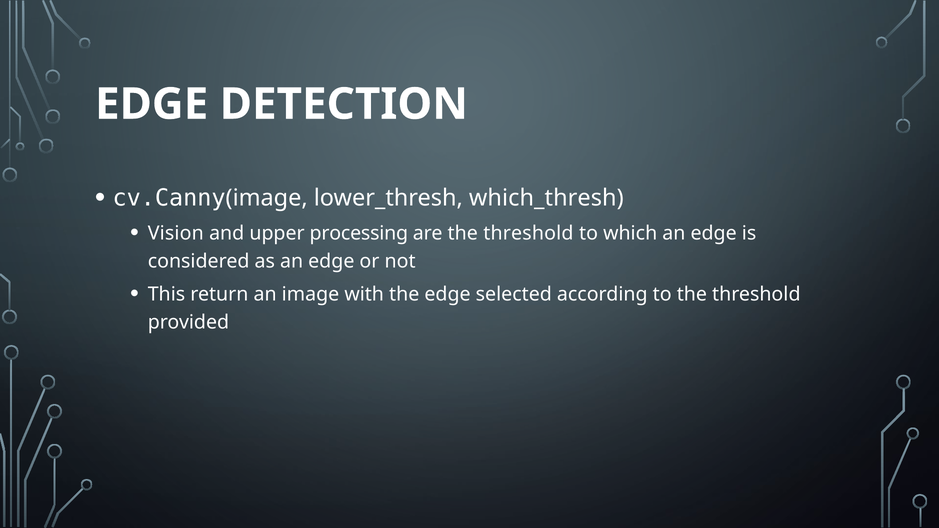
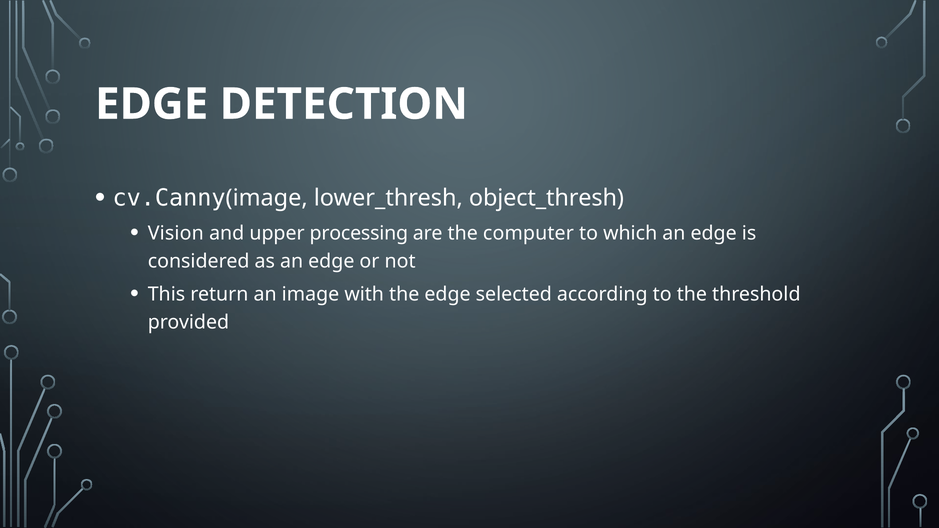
which_thresh: which_thresh -> object_thresh (546, 198)
are the threshold: threshold -> computer (528, 233)
